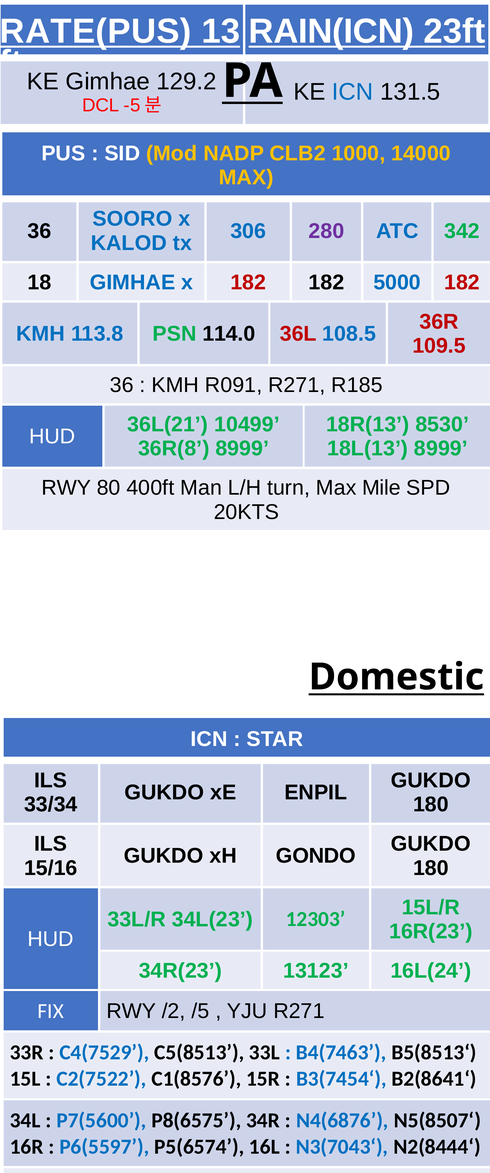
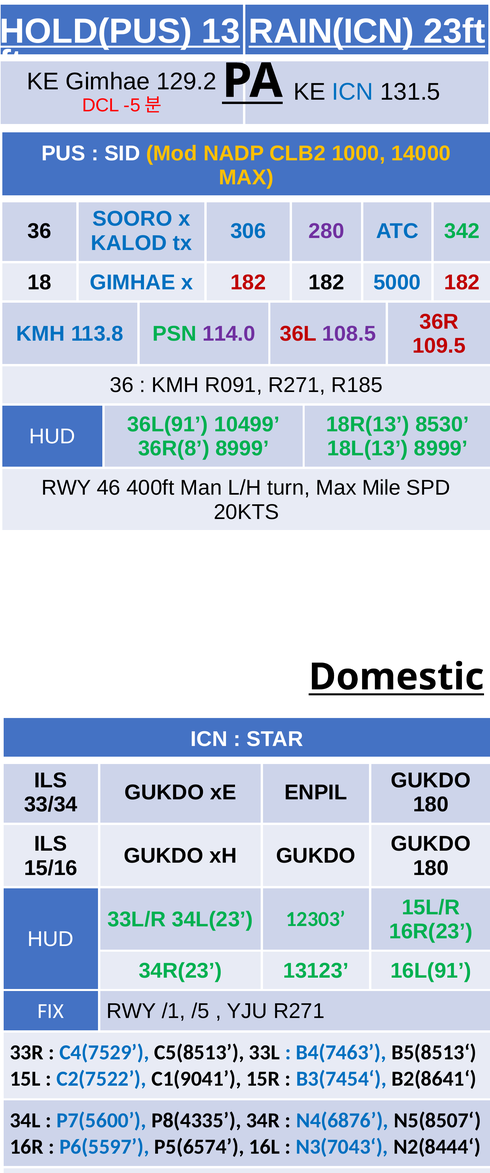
RATE(PUS: RATE(PUS -> HOLD(PUS (96, 31)
114.0 colour: black -> purple (229, 334)
108.5 colour: blue -> purple (349, 334)
36L(21: 36L(21 -> 36L(91 (168, 424)
80: 80 -> 46 (109, 488)
xH GONDO: GONDO -> GUKDO (316, 855)
16L(24: 16L(24 -> 16L(91 (431, 970)
/2: /2 -> /1 (174, 1011)
C1(8576: C1(8576 -> C1(9041 (196, 1078)
P8(6575: P8(6575 -> P8(4335 (196, 1120)
